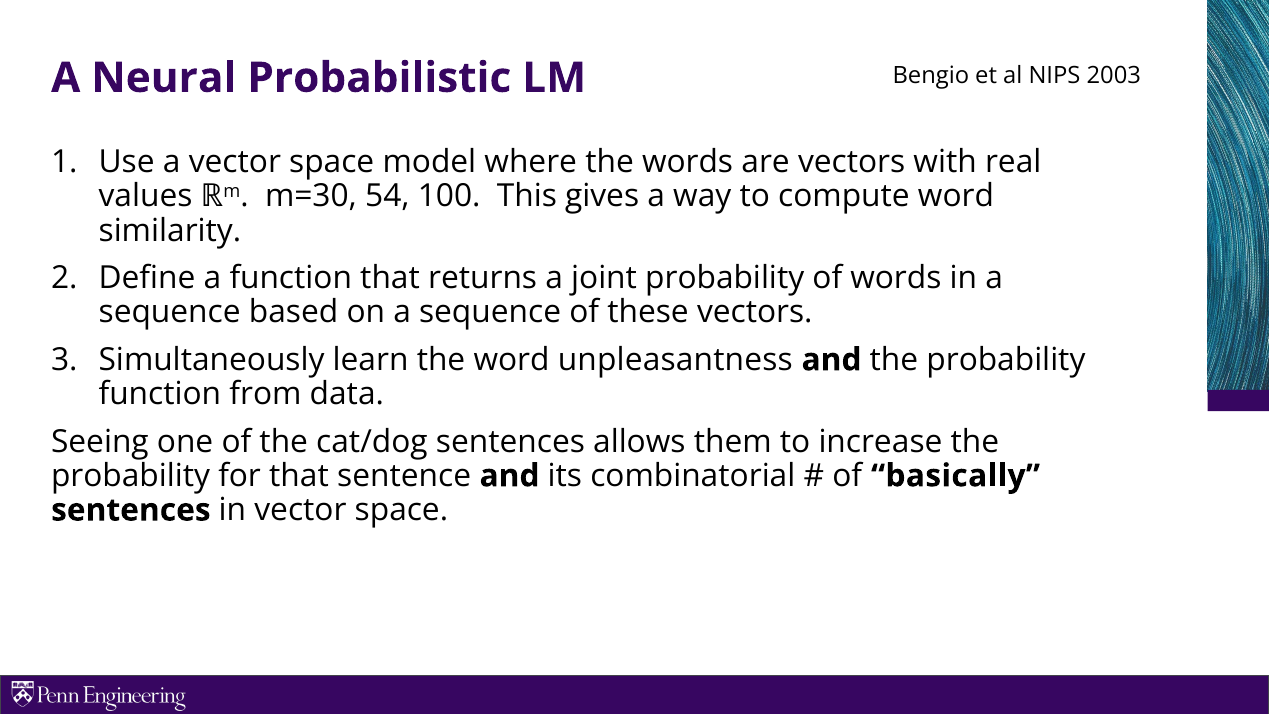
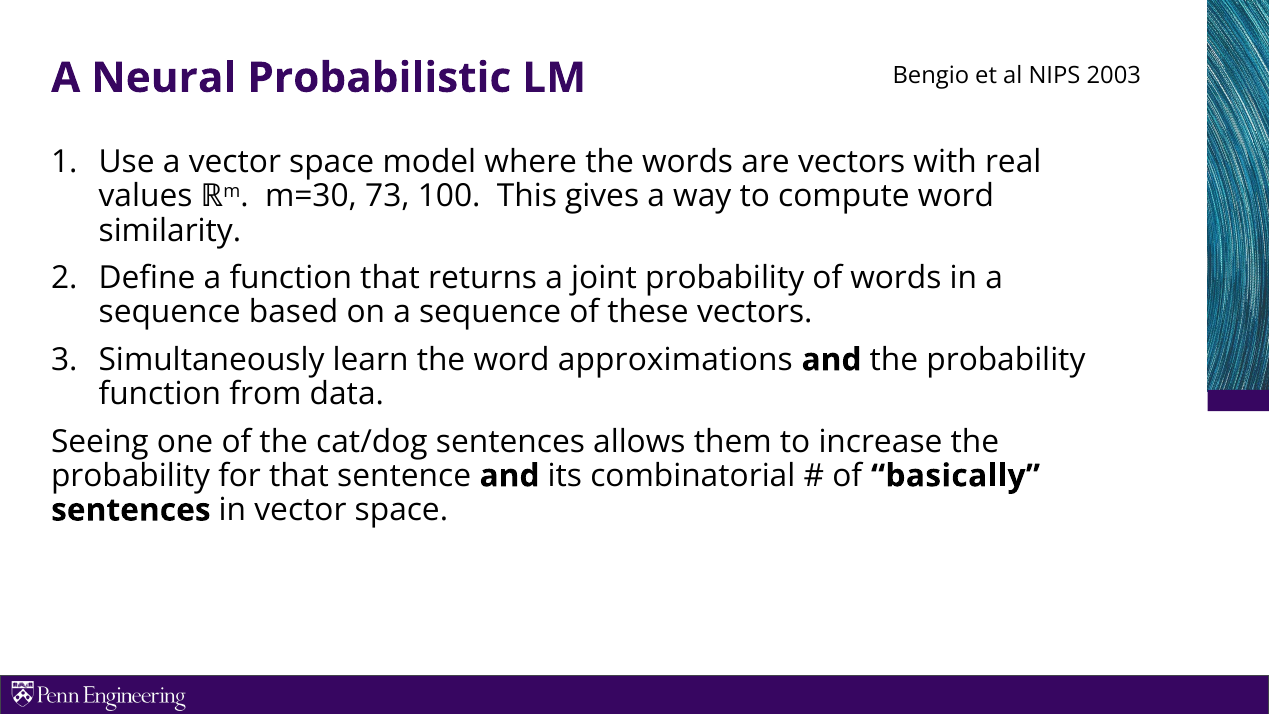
54: 54 -> 73 (387, 196)
unpleasantness: unpleasantness -> approximations (675, 360)
